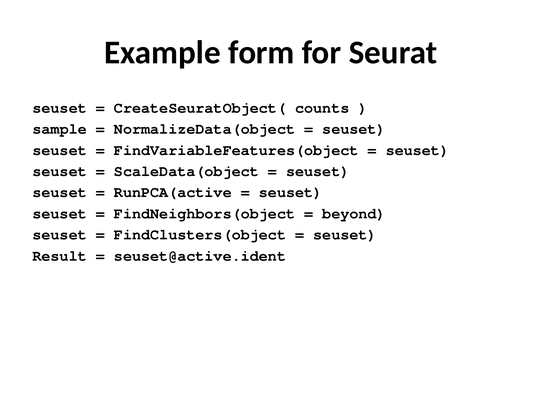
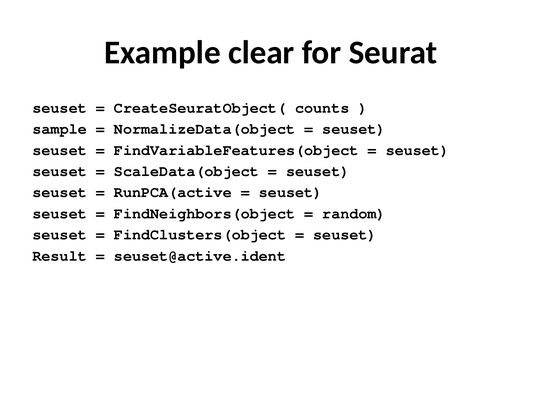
form: form -> clear (261, 52)
beyond: beyond -> random (354, 213)
